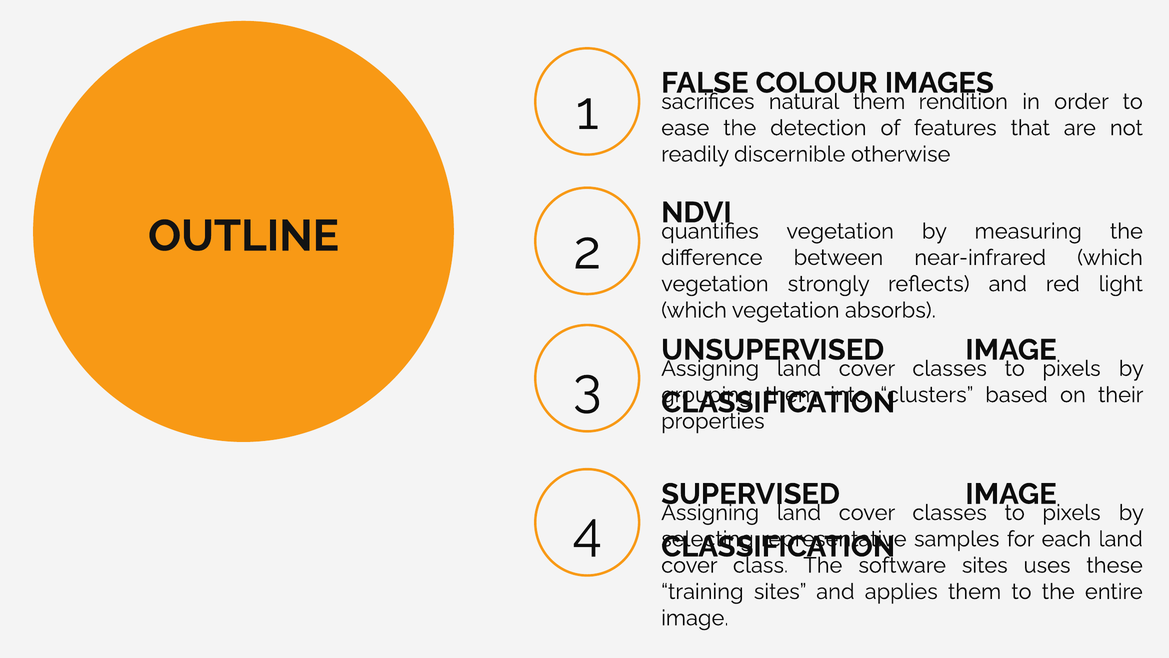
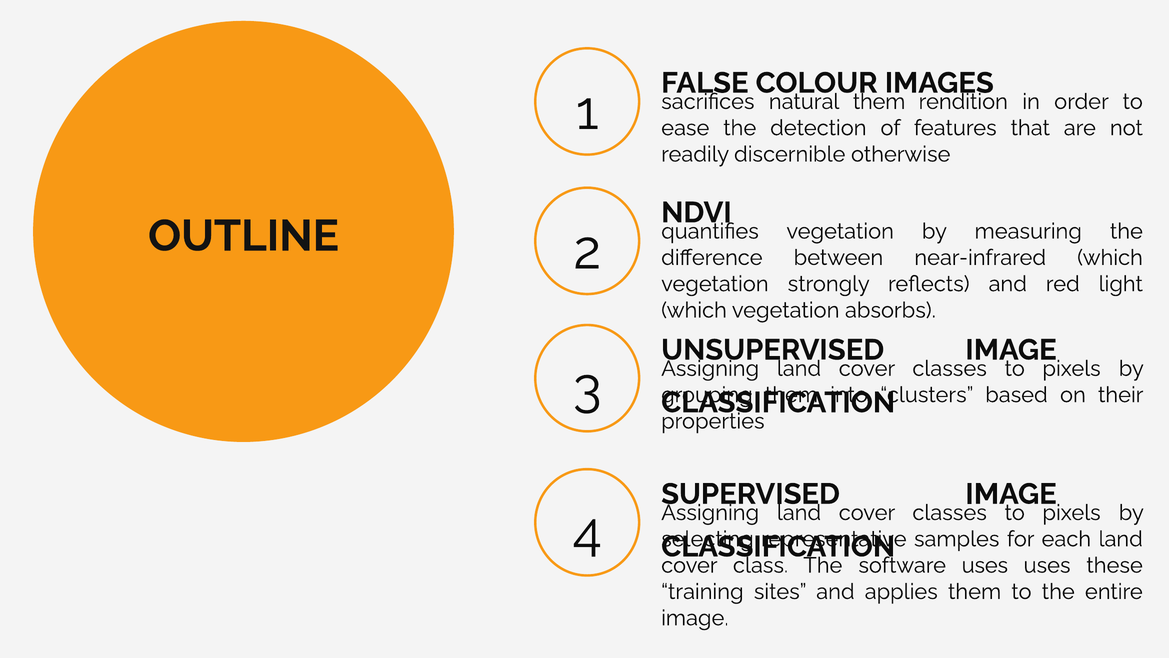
software sites: sites -> uses (985, 565)
